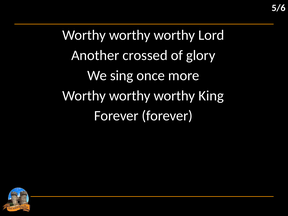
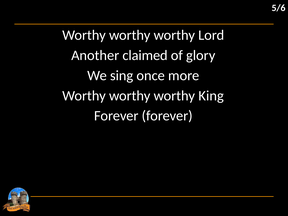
crossed: crossed -> claimed (145, 55)
